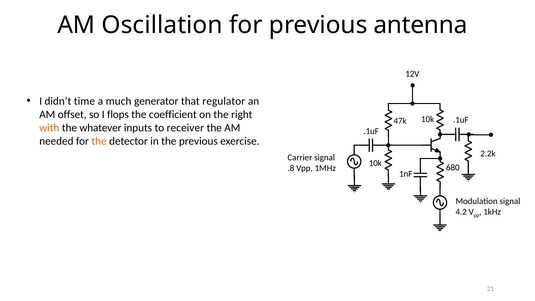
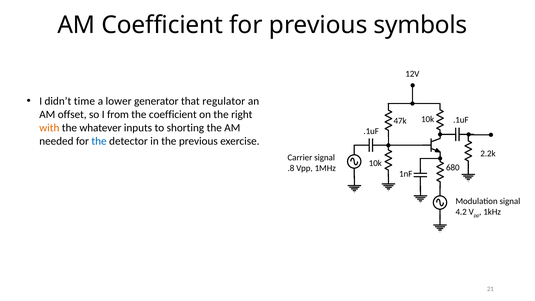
AM Oscillation: Oscillation -> Coefficient (162, 25)
antenna: antenna -> symbols (420, 25)
much: much -> lower (119, 101)
flops: flops -> from (118, 114)
receiver: receiver -> shorting (185, 128)
the colour: orange -> blue (99, 141)
